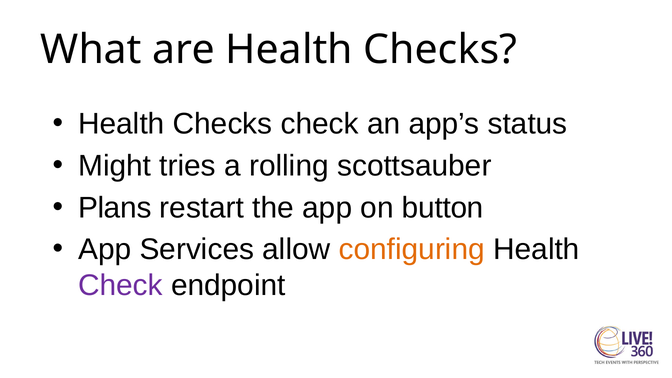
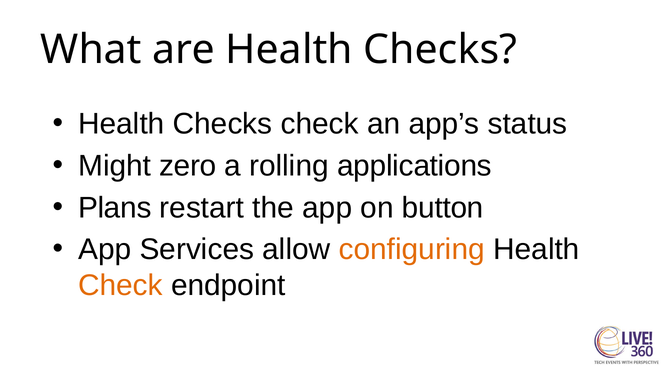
tries: tries -> zero (188, 166)
scottsauber: scottsauber -> applications (414, 166)
Check colour: purple -> orange (120, 285)
